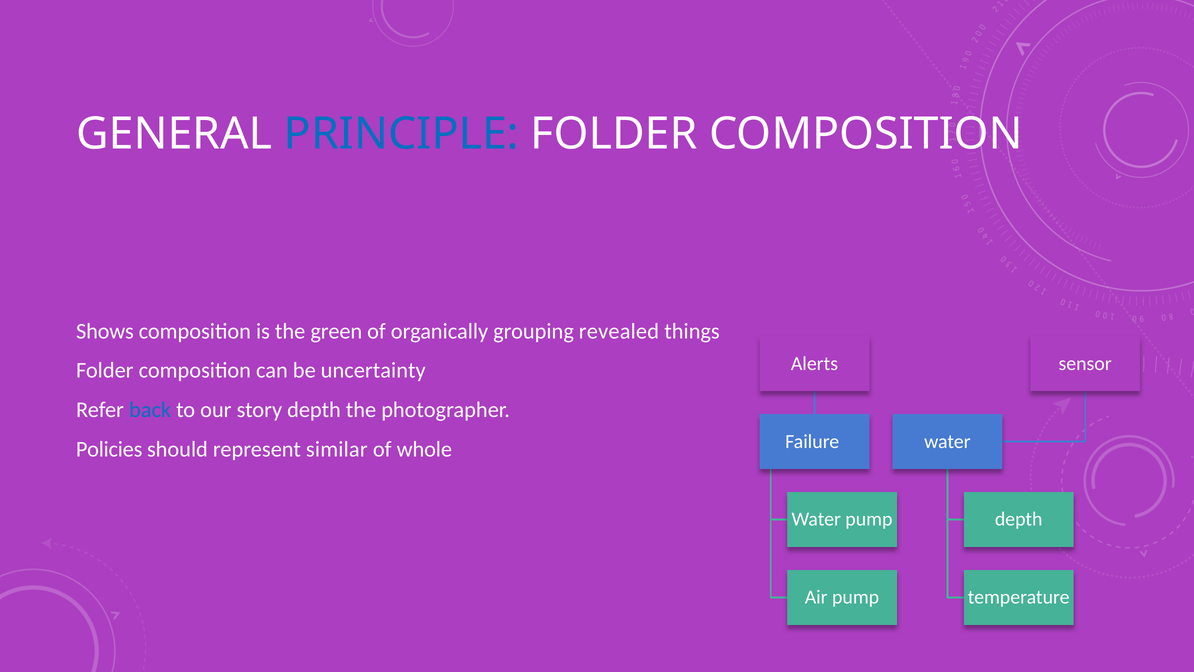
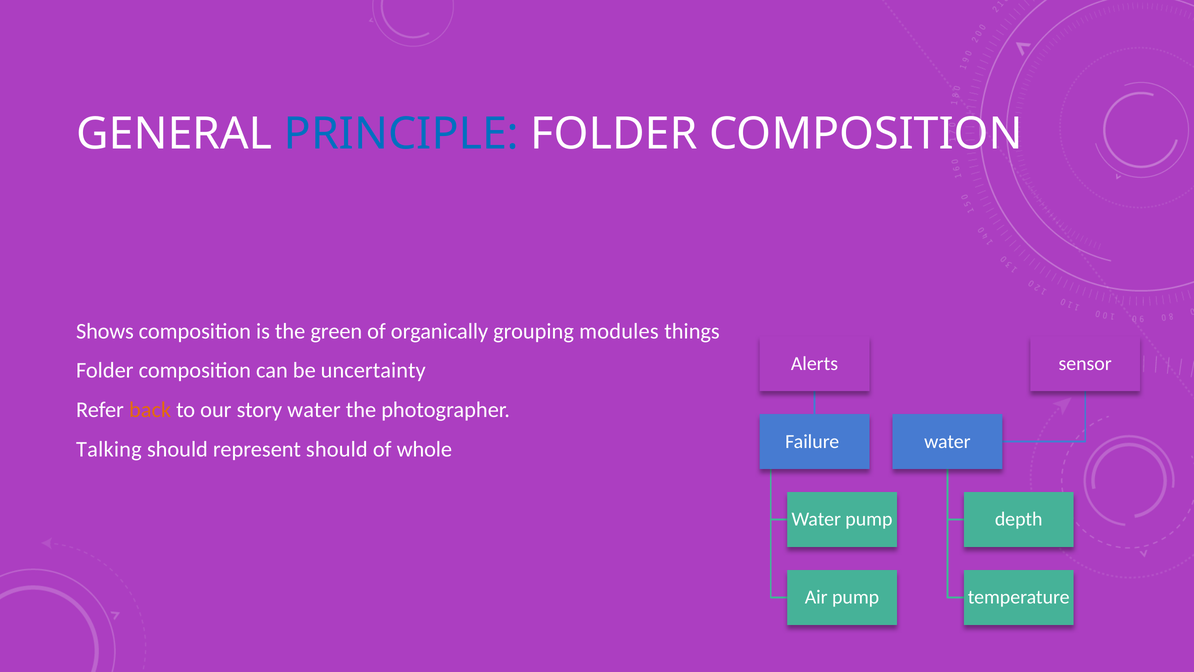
revealed: revealed -> modules (619, 331)
back colour: blue -> orange (150, 410)
story depth: depth -> water (314, 410)
Policies: Policies -> Talking (109, 449)
represent similar: similar -> should (337, 449)
